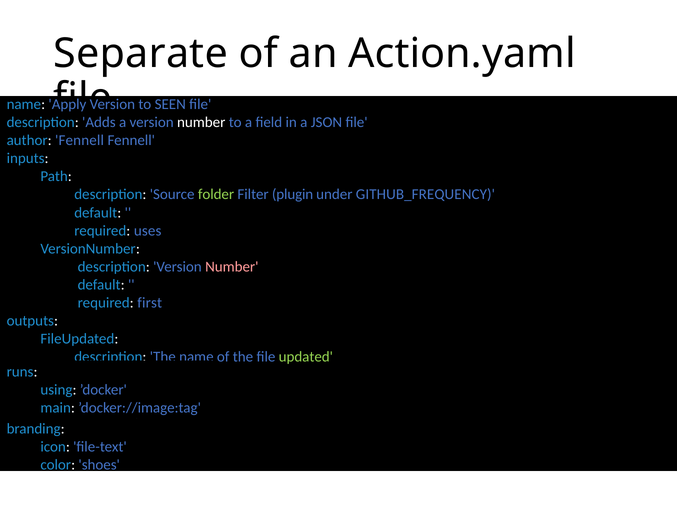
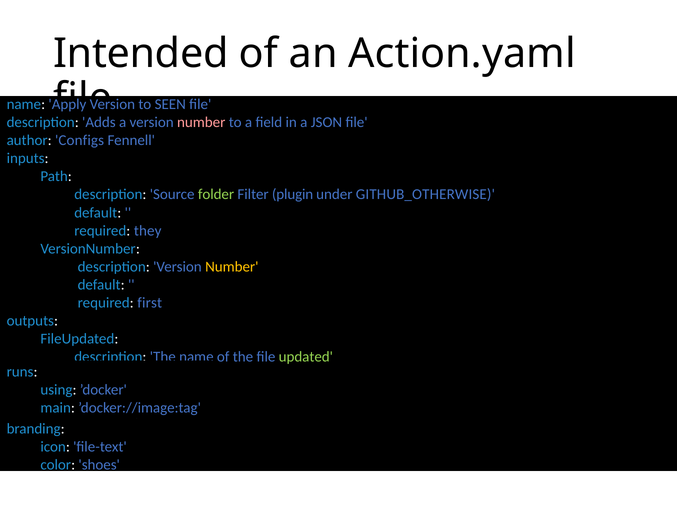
Separate: Separate -> Intended (141, 53)
number colour: white -> pink (201, 123)
author Fennell: Fennell -> Configs (80, 141)
GITHUB_FREQUENCY: GITHUB_FREQUENCY -> GITHUB_OTHERWISE (425, 195)
uses: uses -> they (148, 231)
Number colour: pink -> yellow (232, 267)
